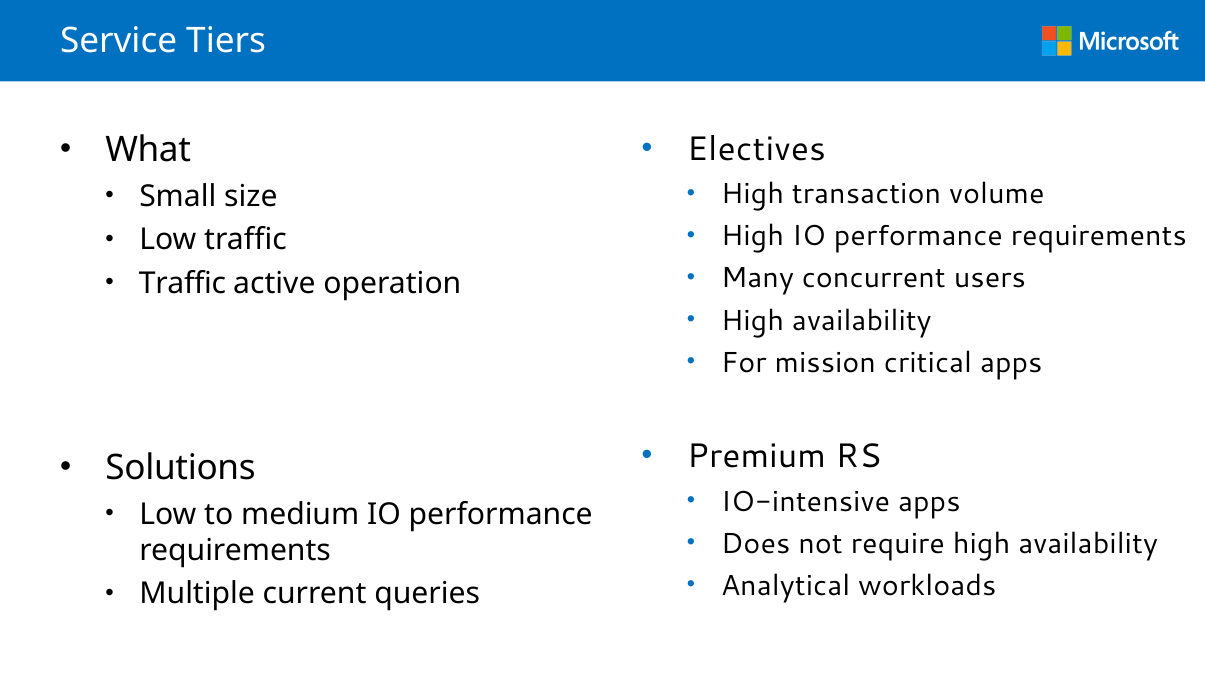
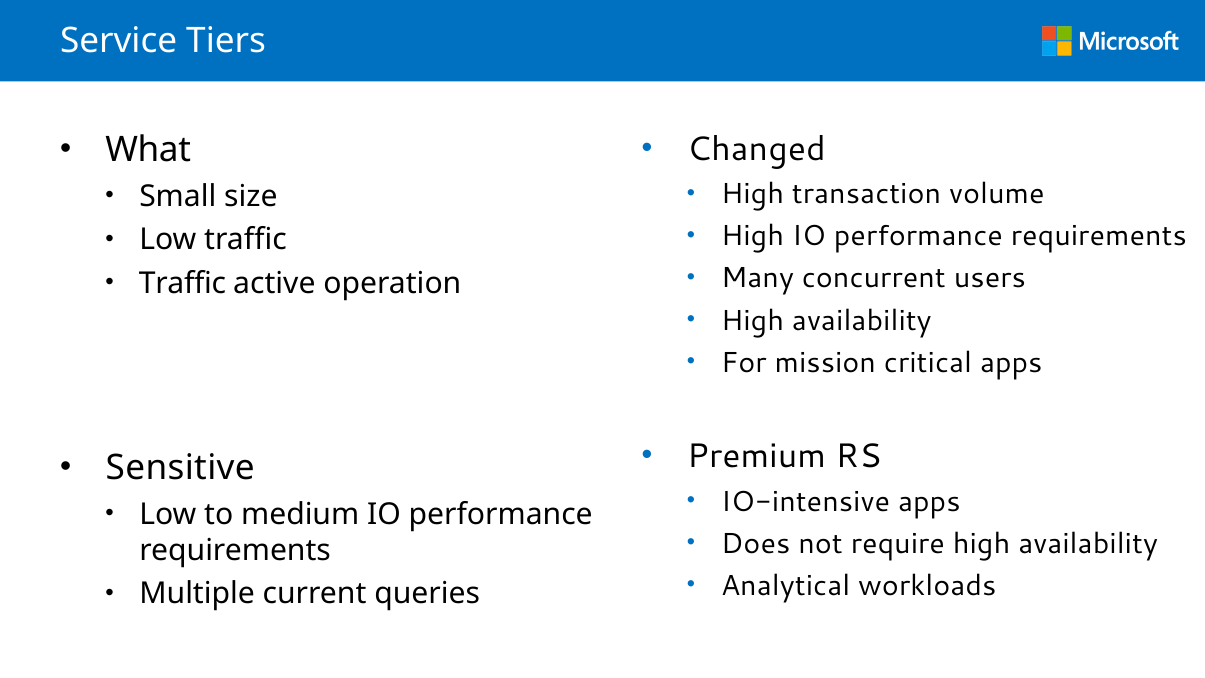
Electives: Electives -> Changed (756, 149)
Solutions: Solutions -> Sensitive (180, 468)
